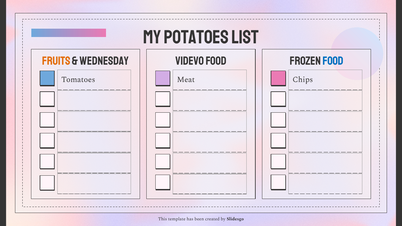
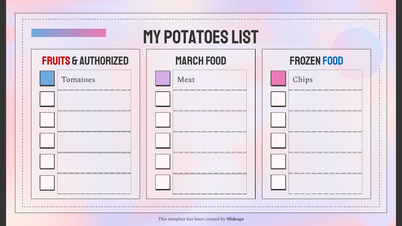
FRUITS colour: orange -> red (56, 61)
WEDNESDAY: WEDNESDAY -> AUTHORIZED (104, 61)
VIDEVO: VIDEVO -> MARCH (190, 61)
